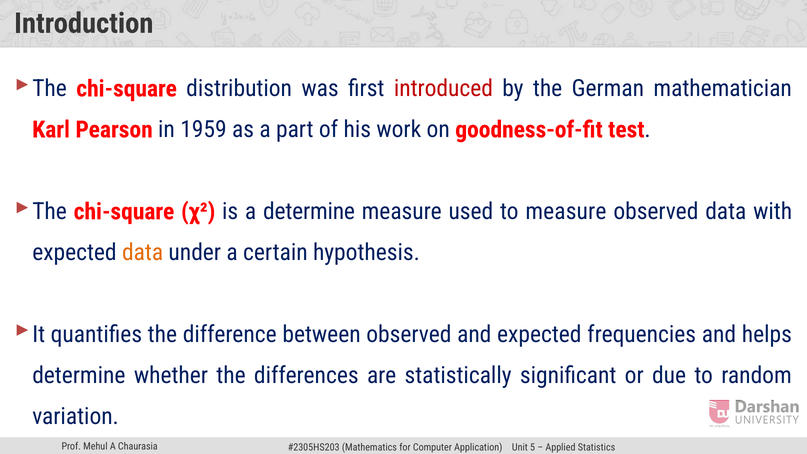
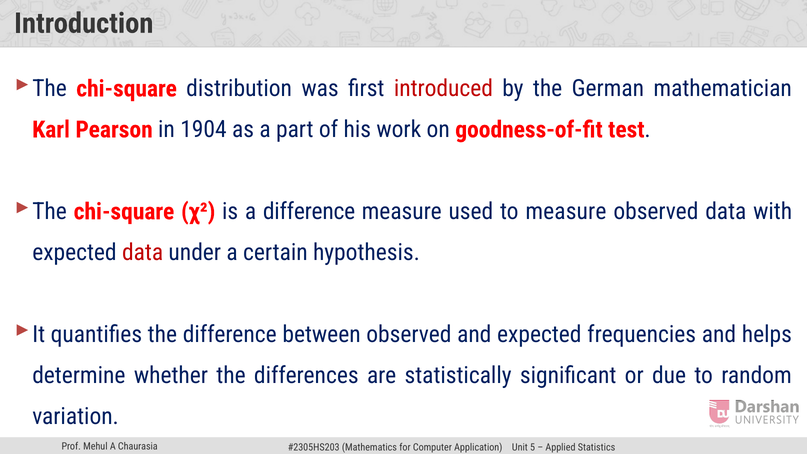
1959: 1959 -> 1904 (203, 130)
a determine: determine -> difference (309, 212)
data colour: orange -> red (143, 252)
